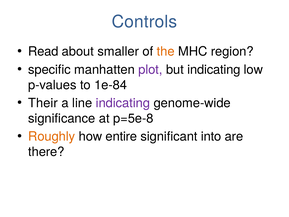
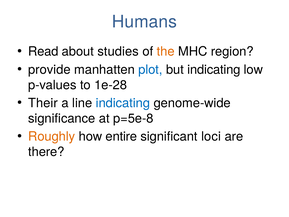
Controls: Controls -> Humans (144, 22)
smaller: smaller -> studies (118, 51)
specific: specific -> provide (49, 69)
plot colour: purple -> blue (150, 69)
1e-84: 1e-84 -> 1e-28 (111, 85)
indicating colour: purple -> blue (123, 103)
into: into -> loci (211, 136)
